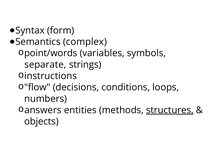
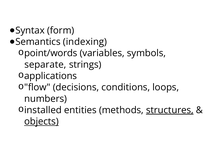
complex: complex -> indexing (85, 42)
instructions: instructions -> applications (51, 76)
answers: answers -> installed (43, 110)
objects underline: none -> present (41, 121)
